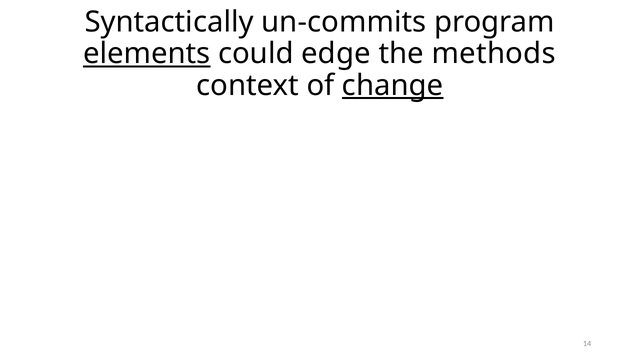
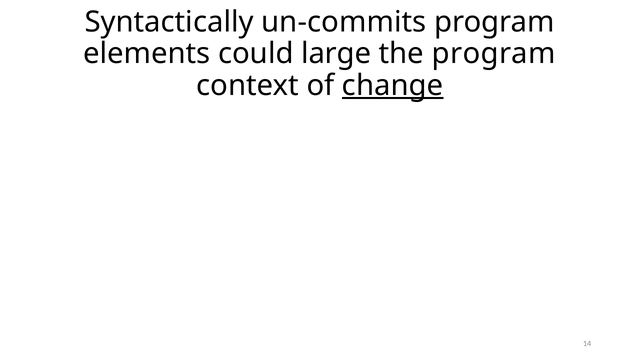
elements underline: present -> none (147, 54)
edge: edge -> large (336, 54)
the methods: methods -> program (494, 54)
